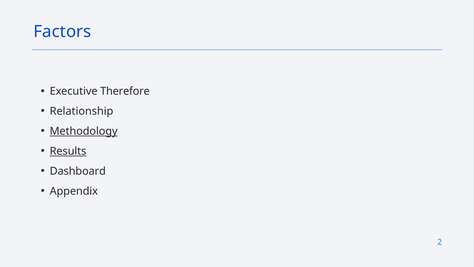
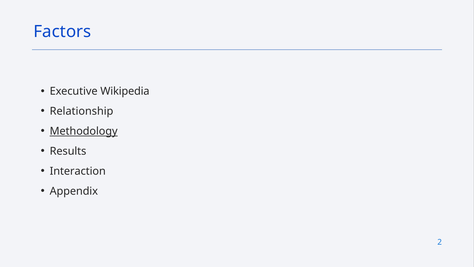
Therefore: Therefore -> Wikipedia (125, 91)
Results underline: present -> none (68, 151)
Dashboard: Dashboard -> Interaction (78, 171)
